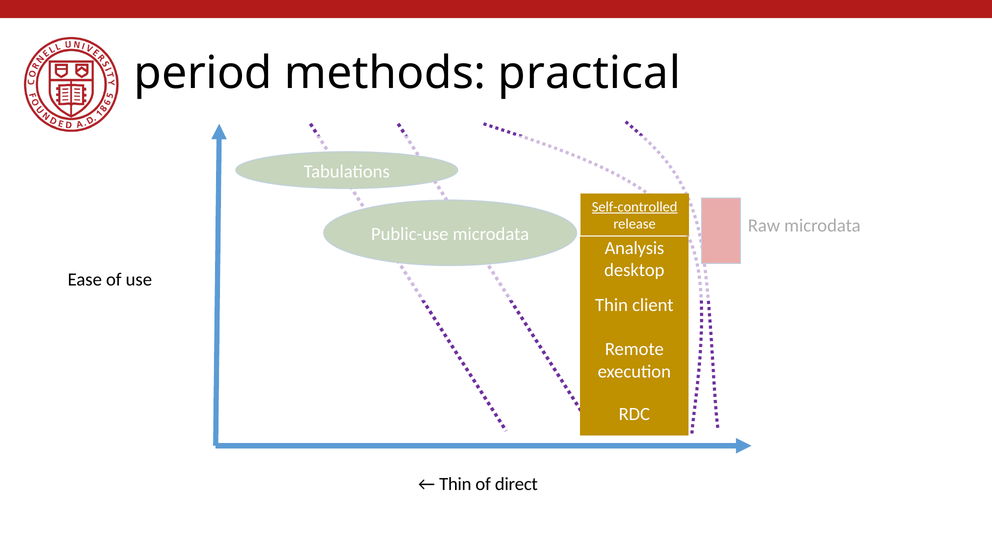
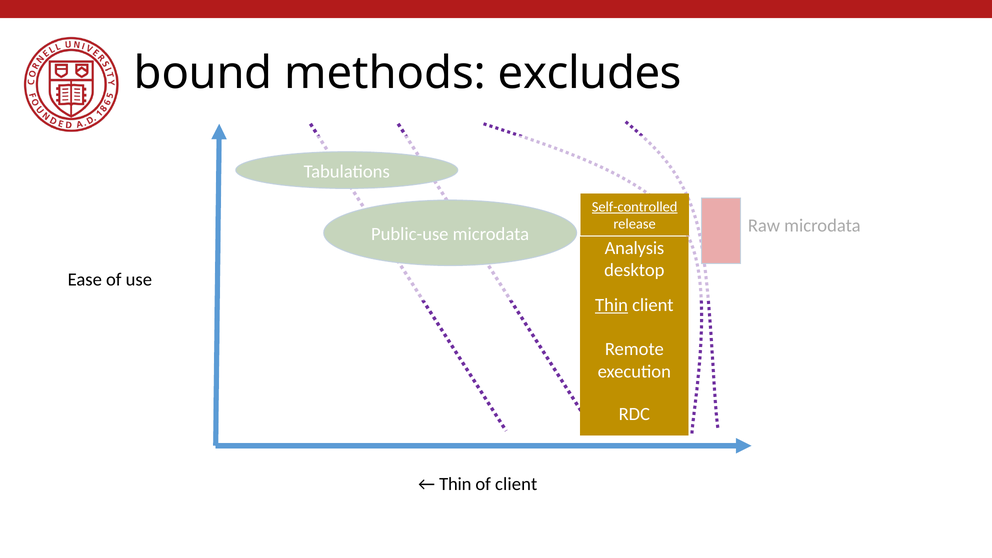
period: period -> bound (203, 73)
practical: practical -> excludes (590, 73)
Thin underline: none -> present (611, 305)
of direct: direct -> client (516, 484)
